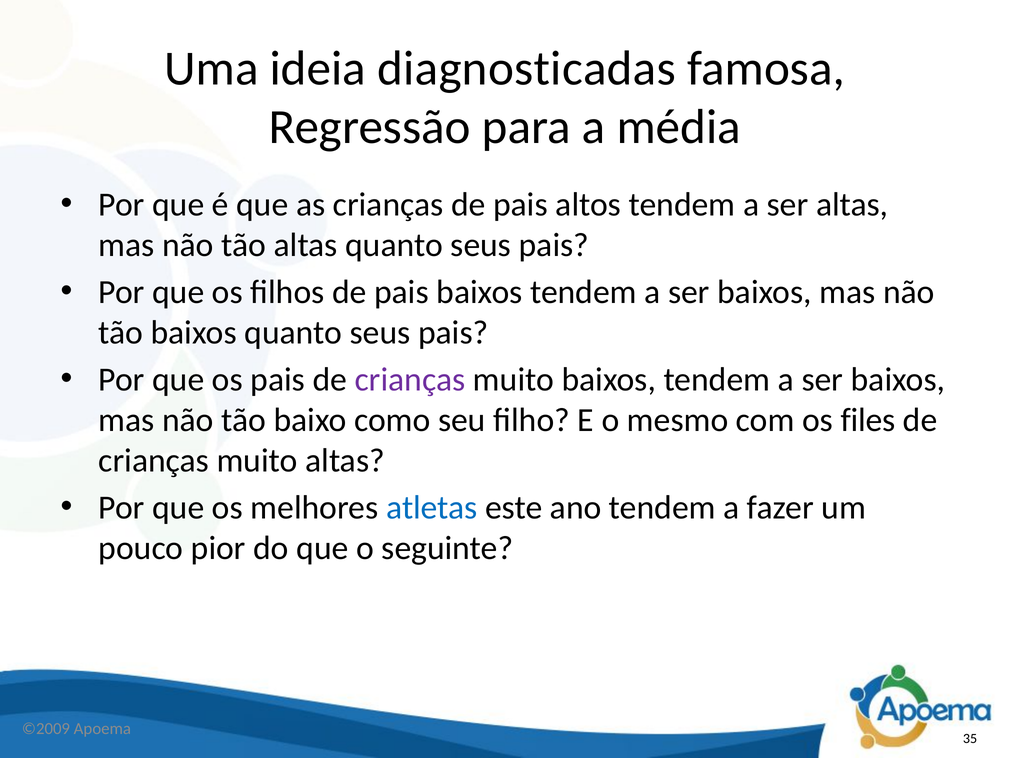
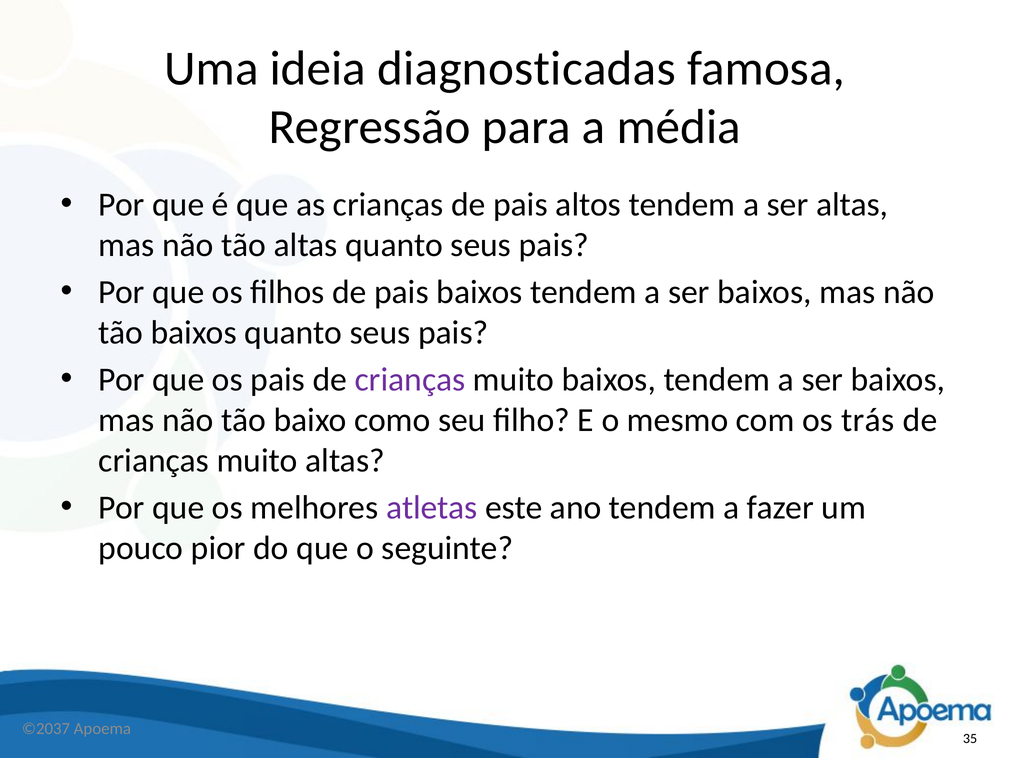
files: files -> trás (868, 420)
atletas colour: blue -> purple (432, 507)
©2009: ©2009 -> ©2037 (46, 728)
